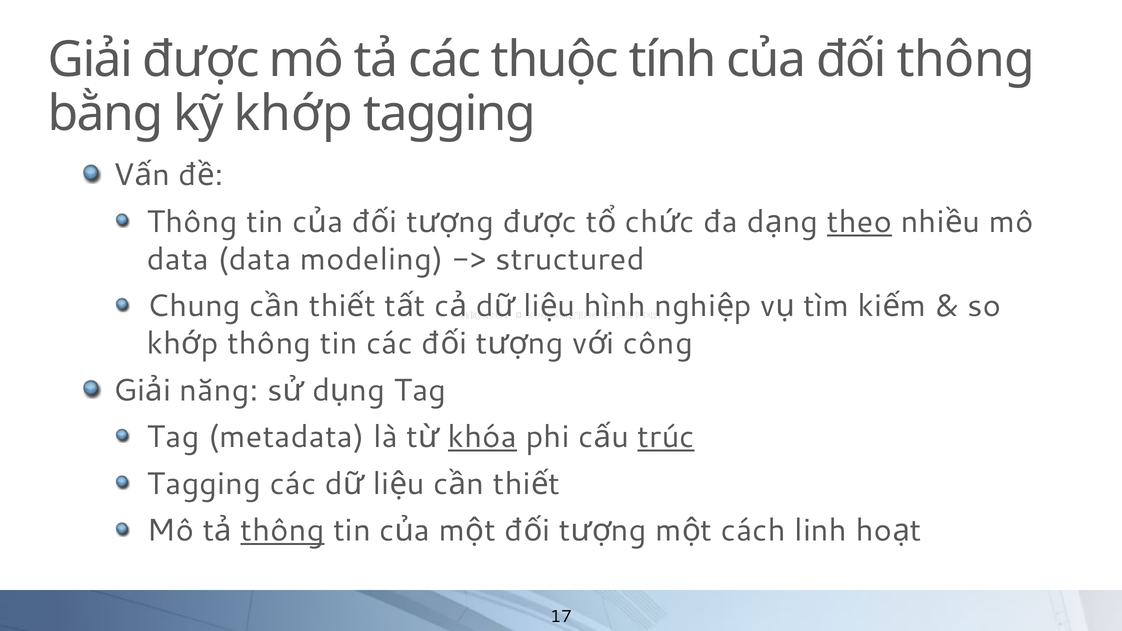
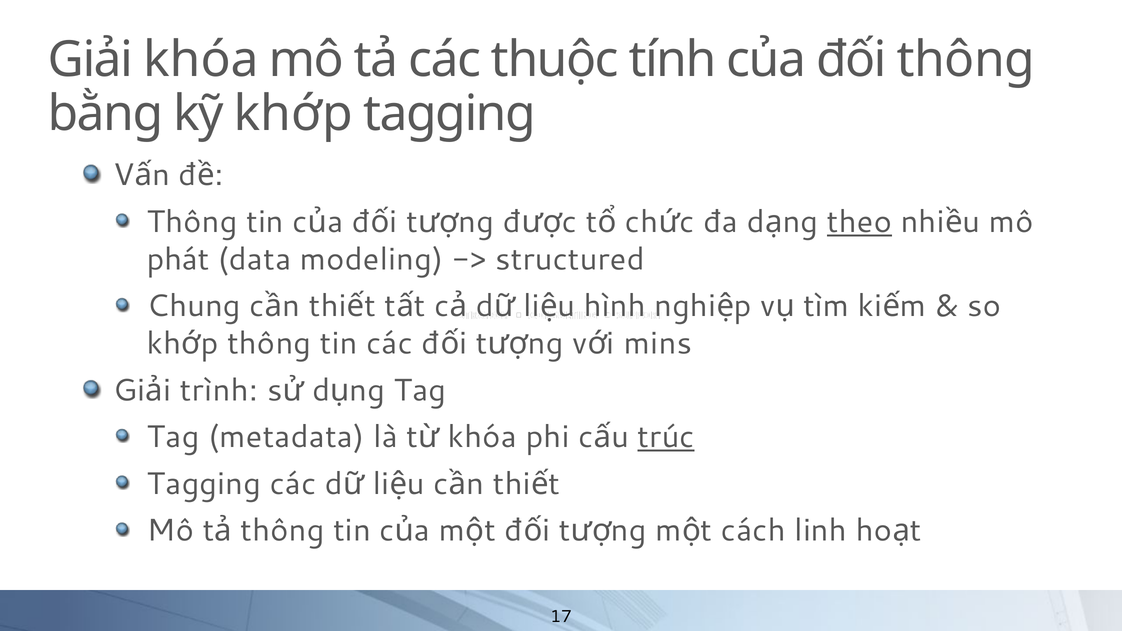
Giải được: được -> khóa (201, 60)
data: data -> phát (178, 259)
công: công -> mins (658, 344)
năng: năng -> trình (219, 390)
khóa underline: present -> none (482, 437)
thông underline: present -> none (283, 531)
